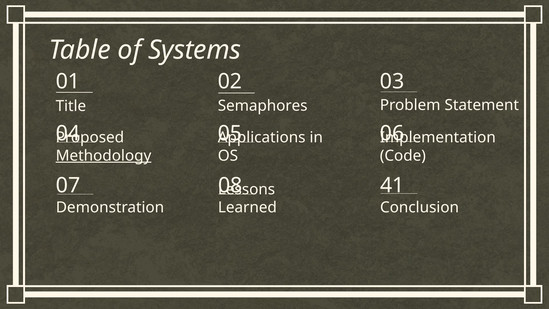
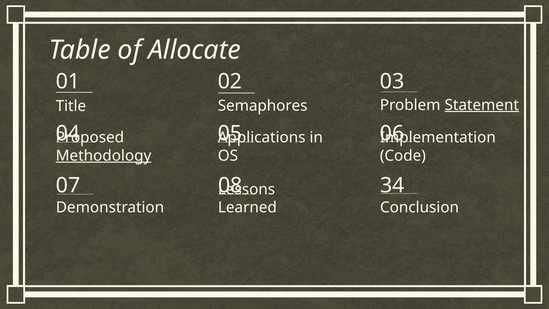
Systems: Systems -> Allocate (194, 50)
Statement underline: none -> present (482, 105)
41: 41 -> 34 (392, 185)
